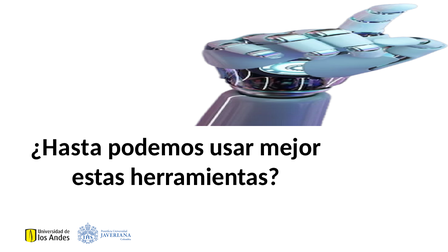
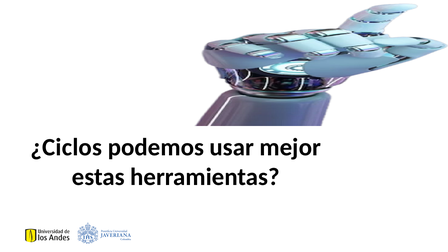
¿Hasta: ¿Hasta -> ¿Ciclos (66, 147)
